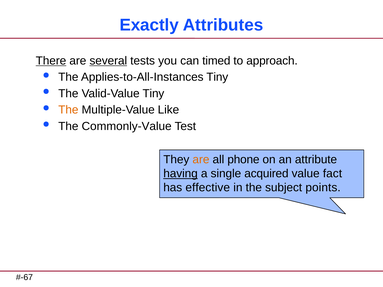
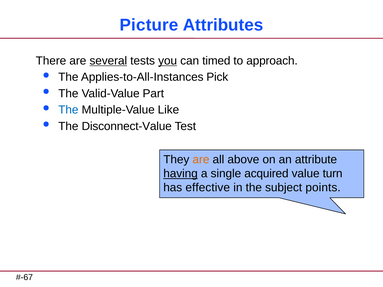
Exactly: Exactly -> Picture (149, 25)
There underline: present -> none (51, 61)
you underline: none -> present (168, 61)
Applies-to-All-Instances Tiny: Tiny -> Pick (217, 77)
Valid-Value Tiny: Tiny -> Part (153, 94)
The colour: orange -> blue (68, 110)
Commonly-Value: Commonly-Value -> Disconnect-Value (127, 126)
phone: phone -> above (243, 160)
fact: fact -> turn (333, 174)
